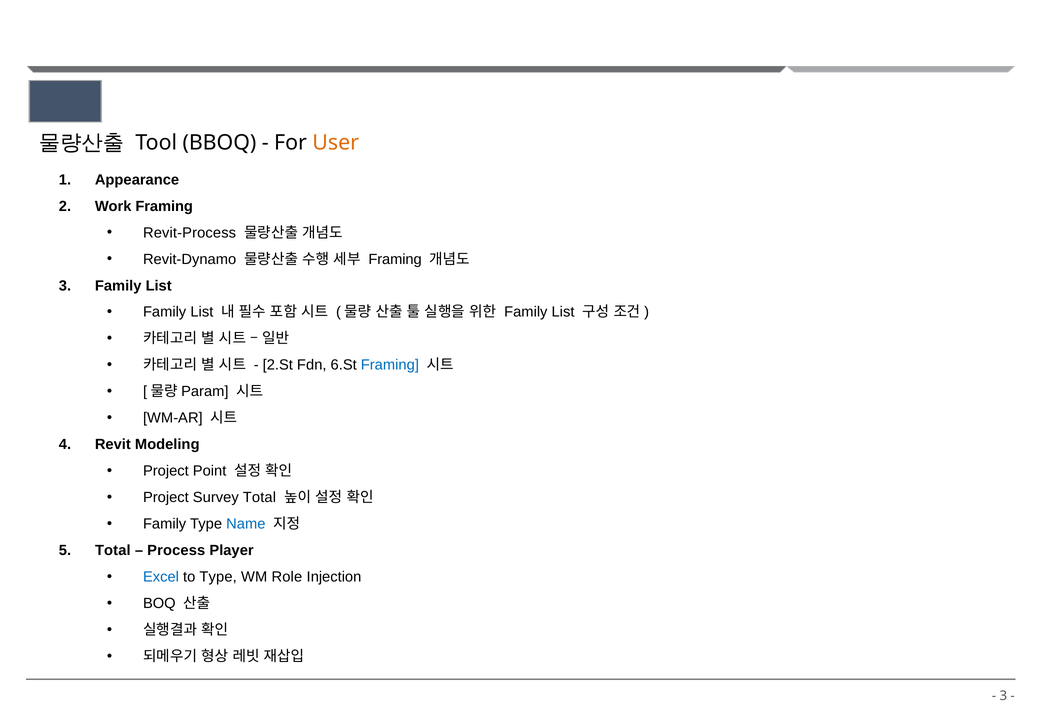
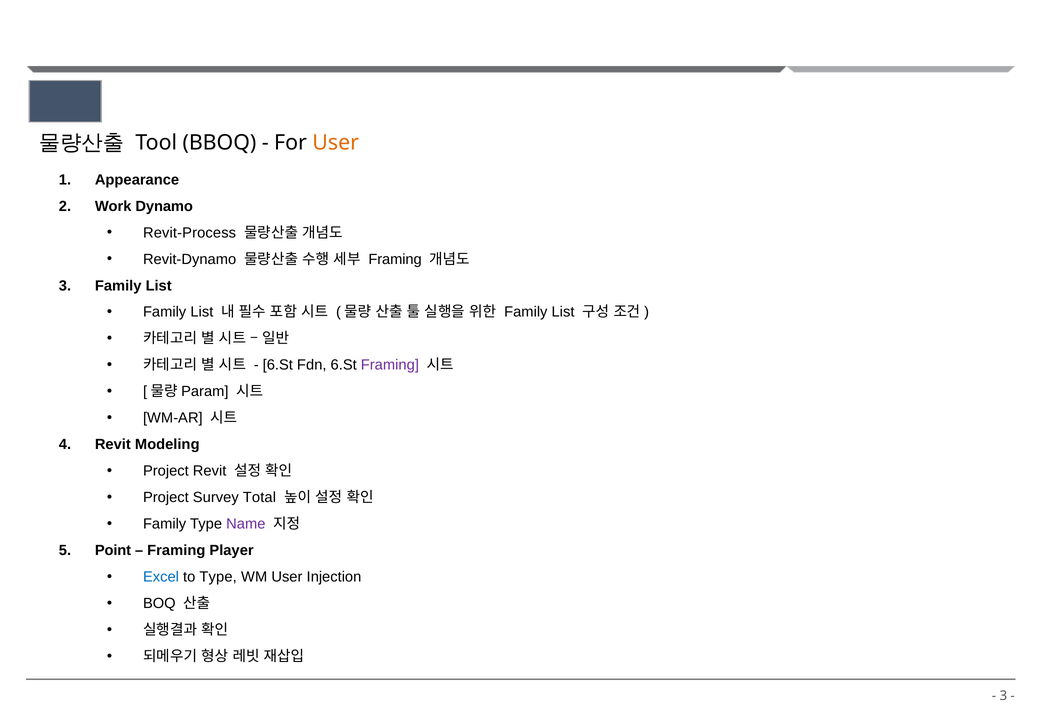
Work Framing: Framing -> Dynamo (164, 206)
2.St: 2.St -> 6.St (278, 365)
Framing colour: blue -> purple (390, 365)
Project Point: Point -> Revit (210, 471)
Name colour: blue -> purple (246, 524)
Total: Total -> Point (113, 550)
Process: Process -> Framing (176, 550)
WM Role: Role -> User (287, 577)
